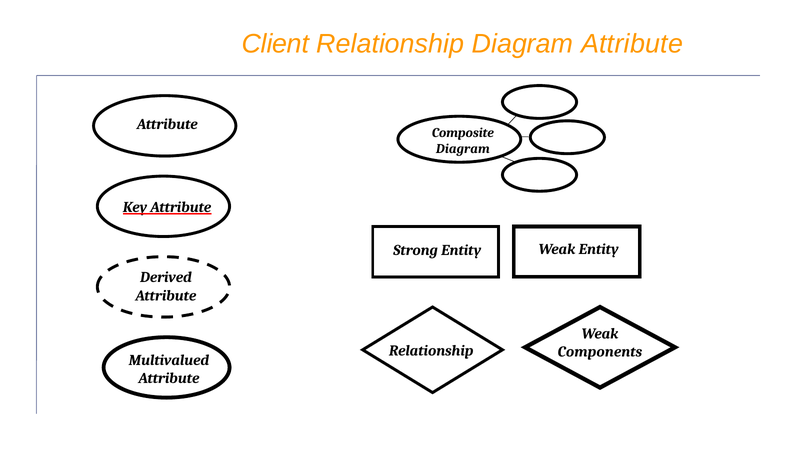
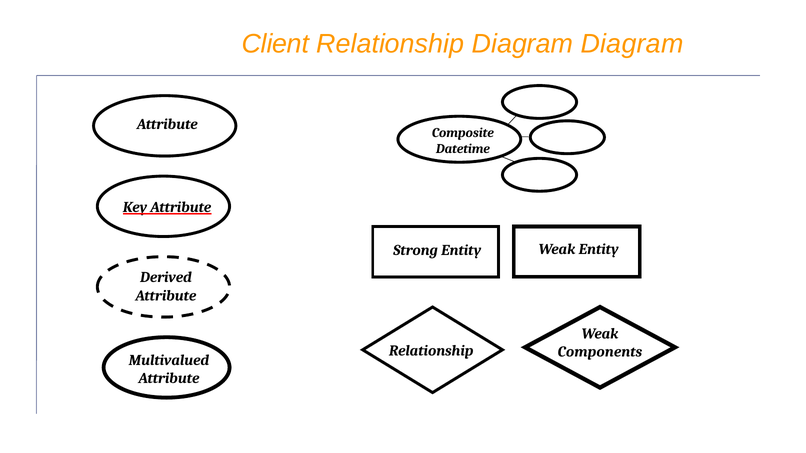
Diagram Attribute: Attribute -> Diagram (632, 44)
Diagram: Diagram -> Datetime (463, 149)
